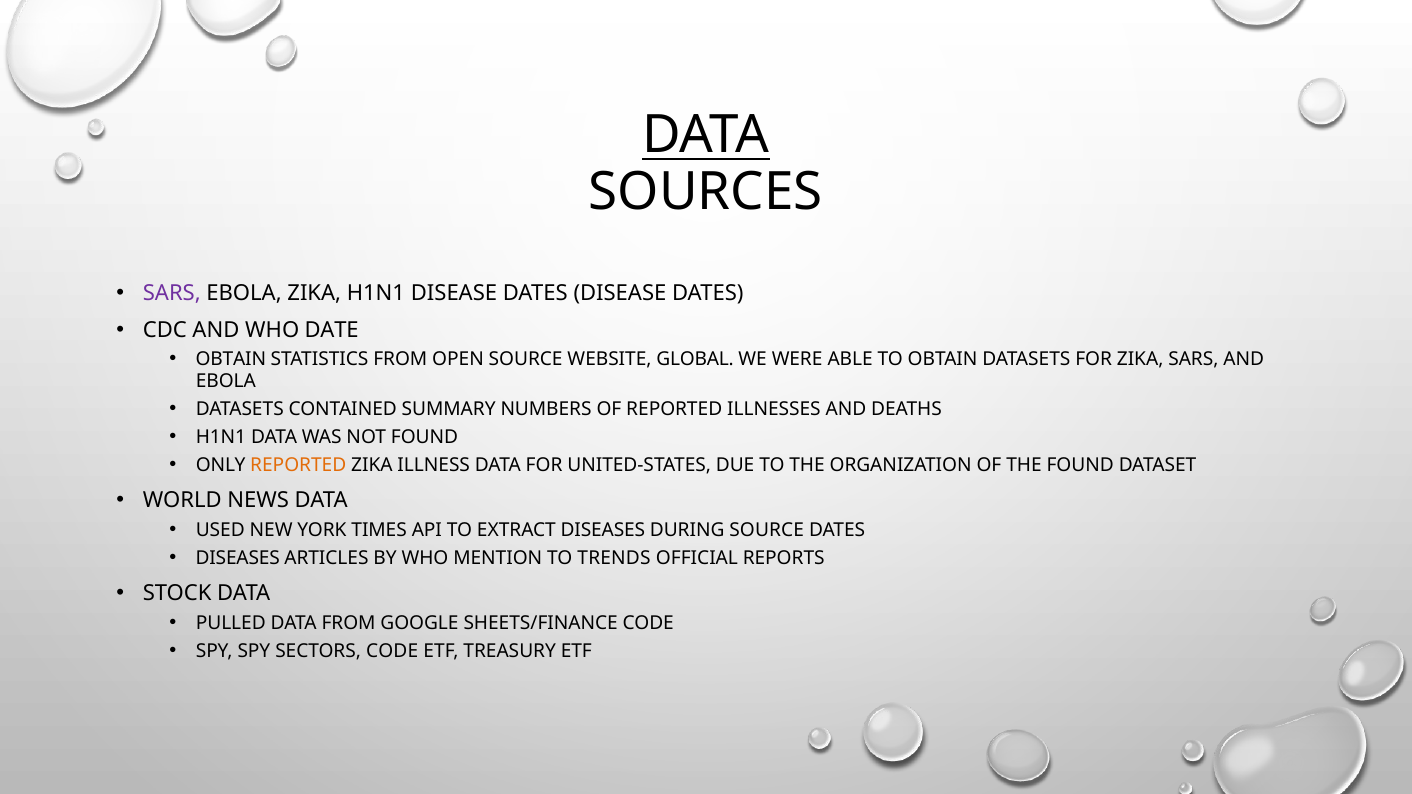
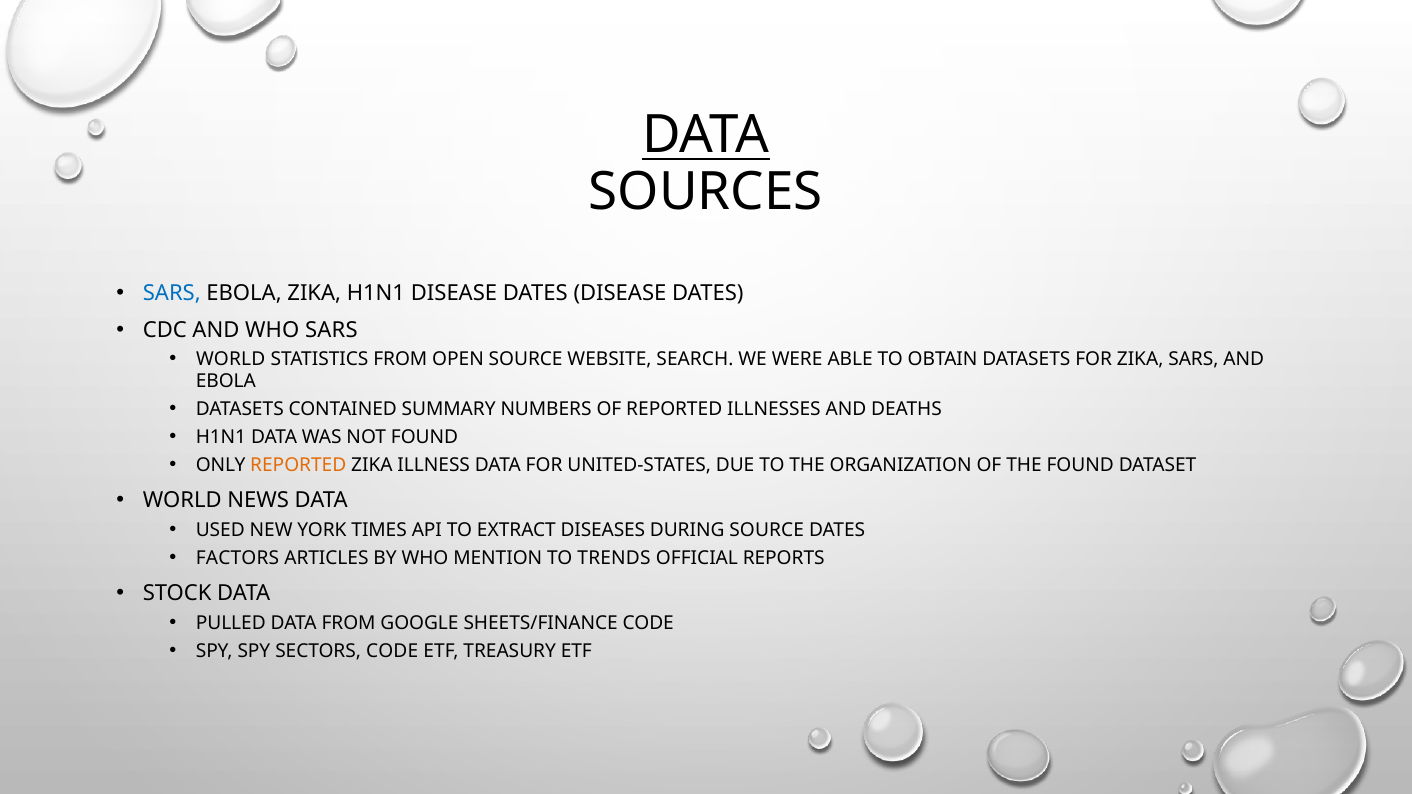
SARS colour: purple -> blue (172, 293)
WHO DATE: DATE -> SARS (331, 330)
OBTAIN: OBTAIN -> WORLD (231, 360)
GLOBAL: GLOBAL -> SEARCH (695, 360)
DISEASES: DISEASES -> FACTORS (238, 558)
